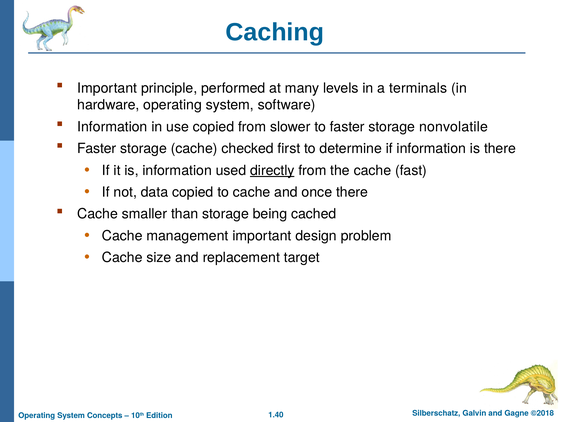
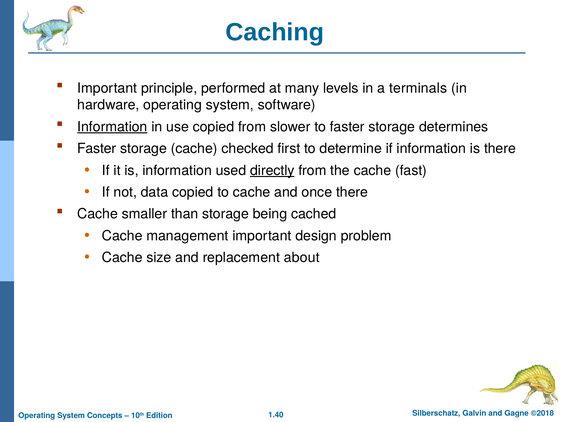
Information underline: none -> present (112, 127)
nonvolatile: nonvolatile -> determines (454, 127)
target: target -> about (302, 258)
